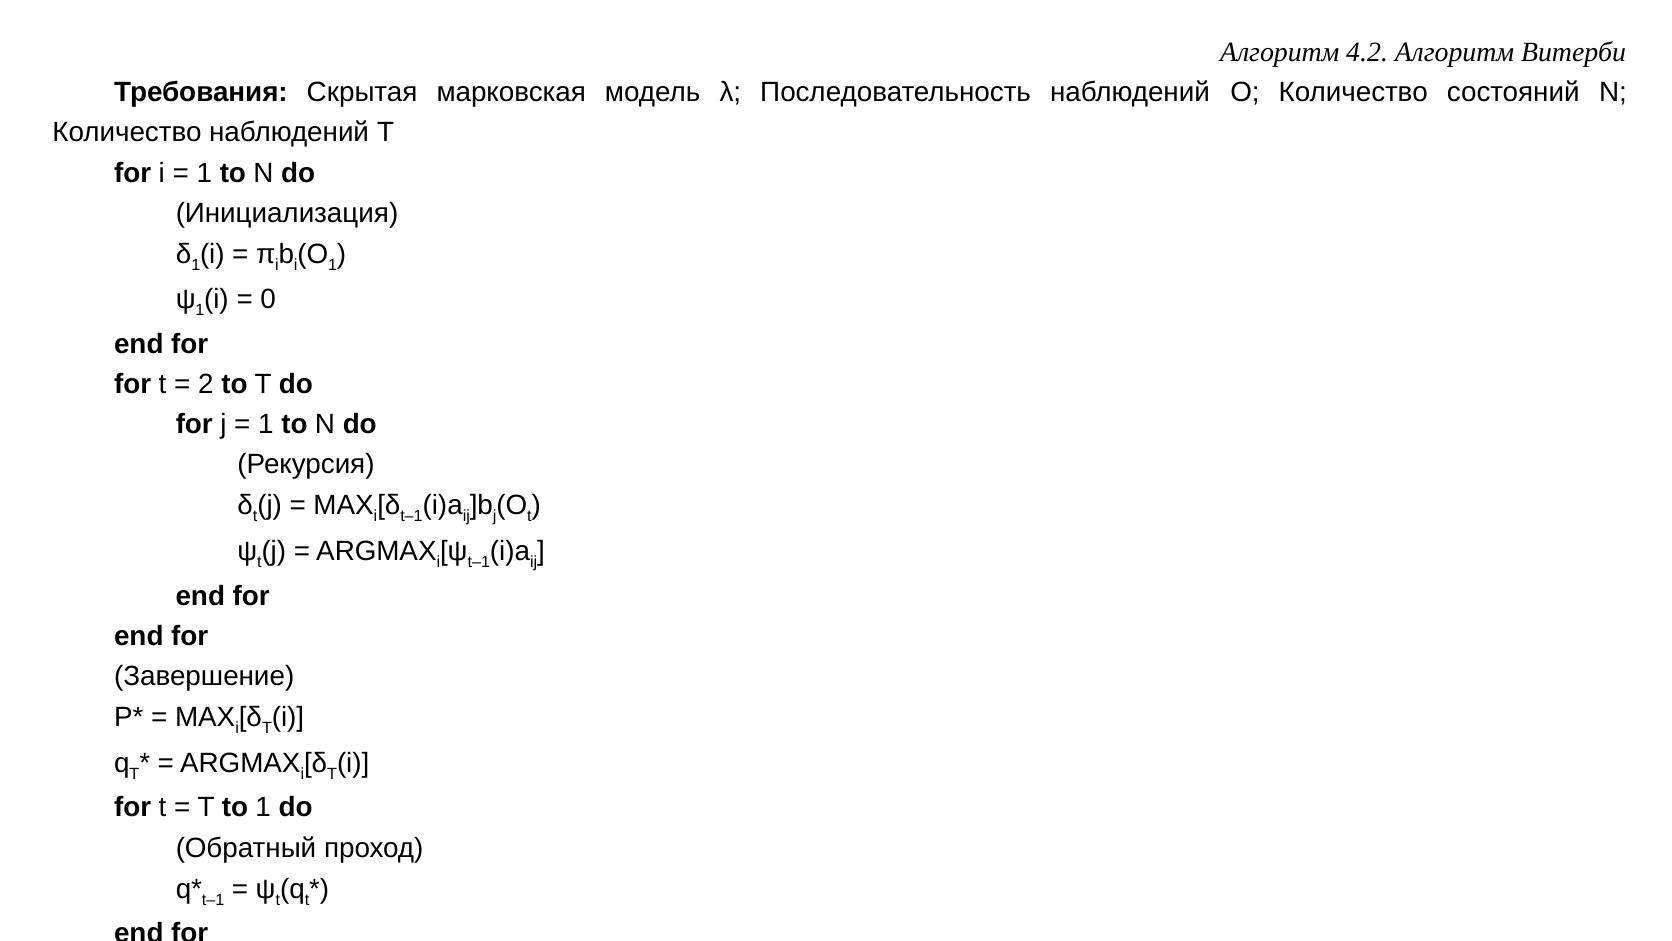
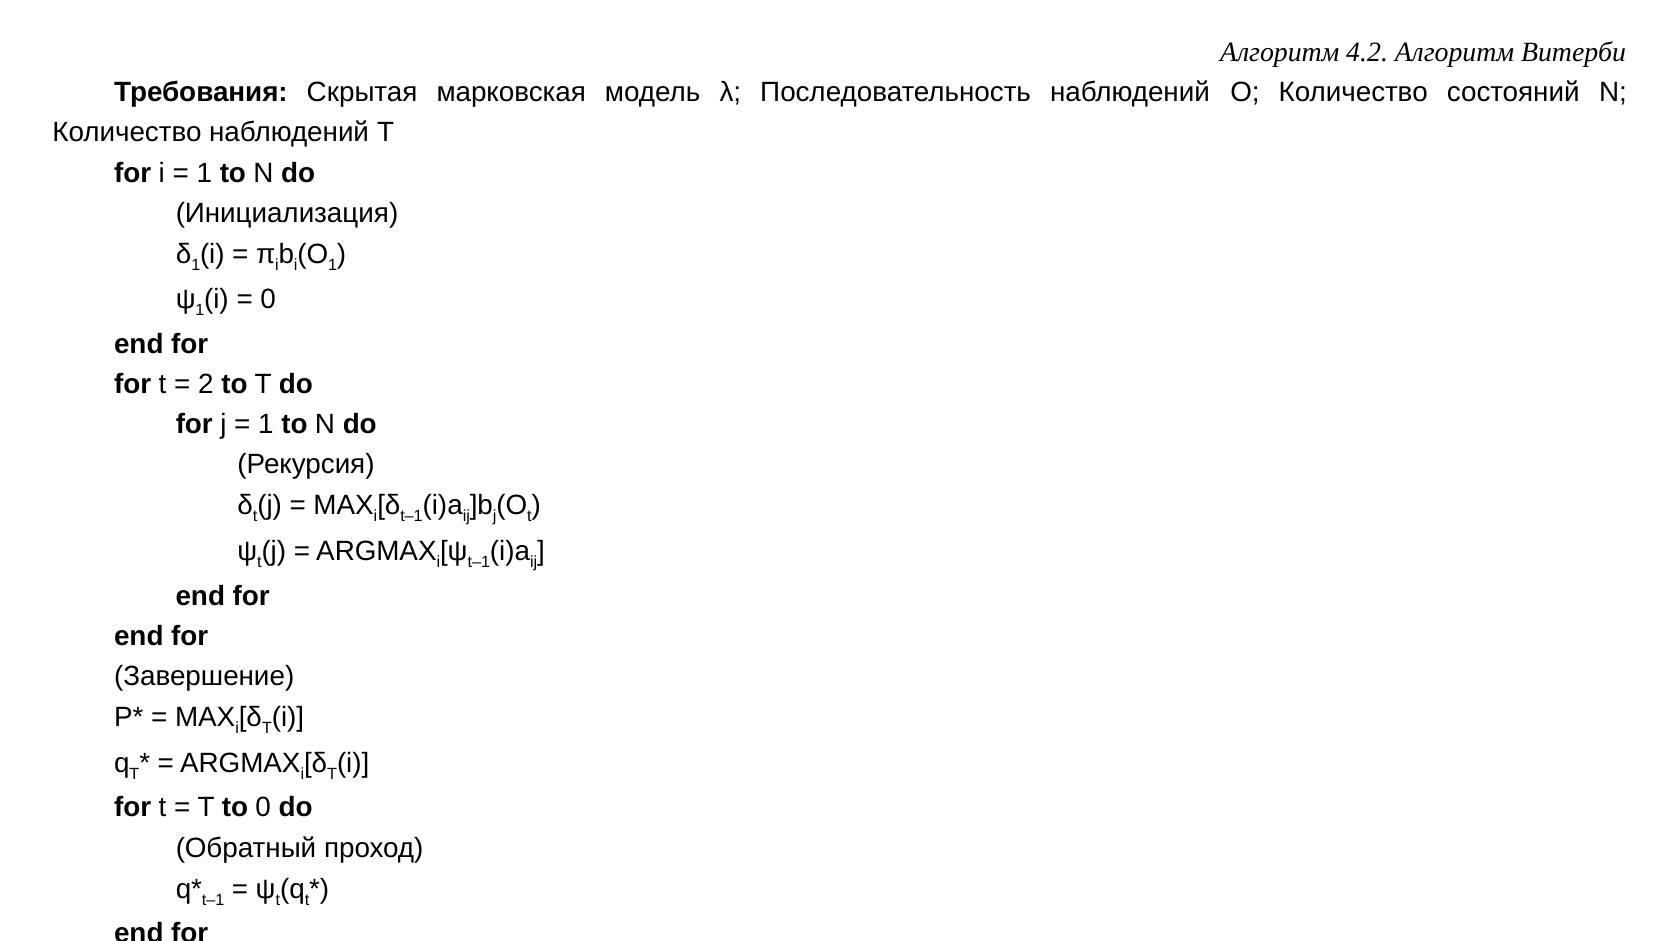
to 1: 1 -> 0 (263, 807)
